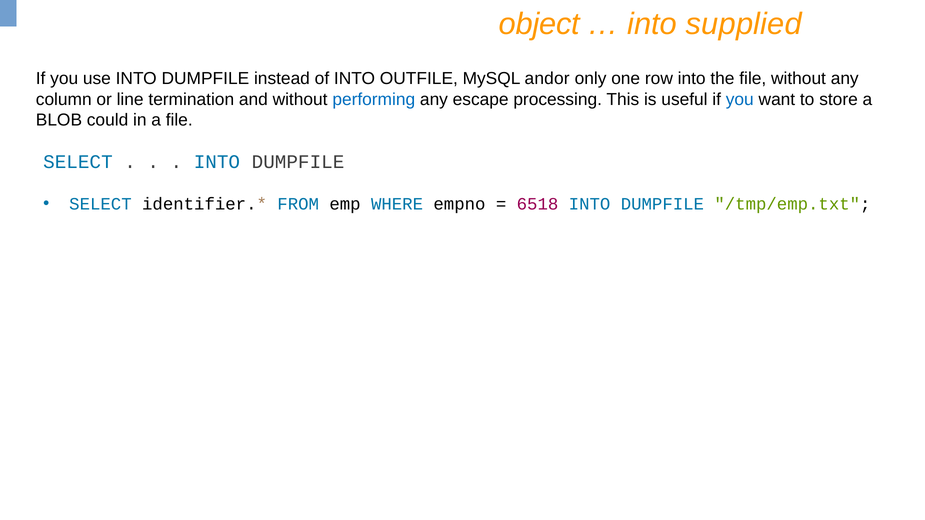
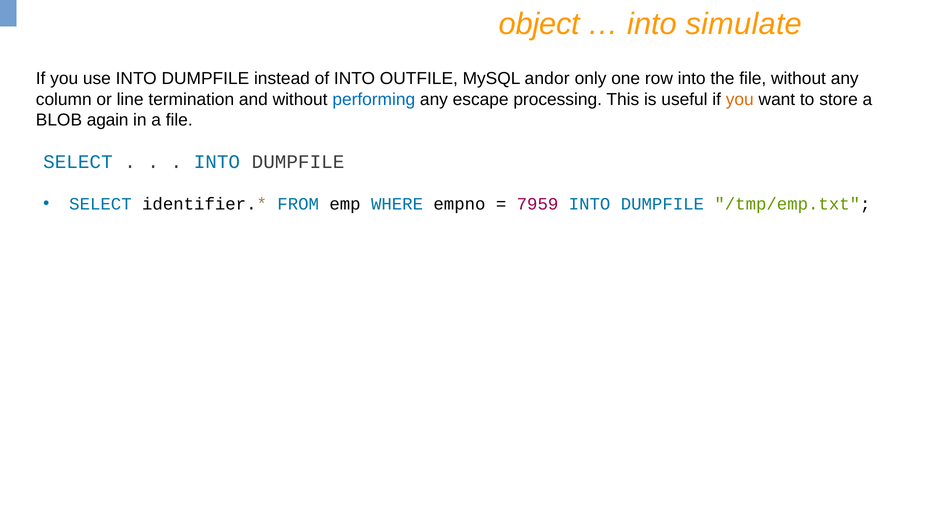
supplied: supplied -> simulate (744, 24)
you colour: blue -> orange (740, 99)
could: could -> again (108, 120)
6518: 6518 -> 7959 (538, 204)
